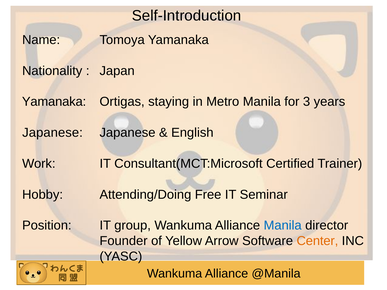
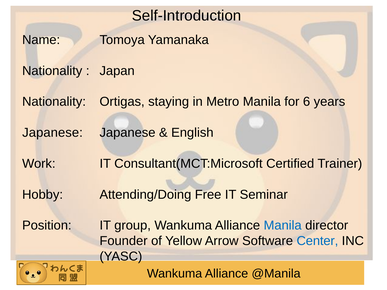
Yamanaka: Yamanaka -> Nationality (54, 102)
3: 3 -> 6 (307, 102)
Center colour: orange -> blue (317, 241)
